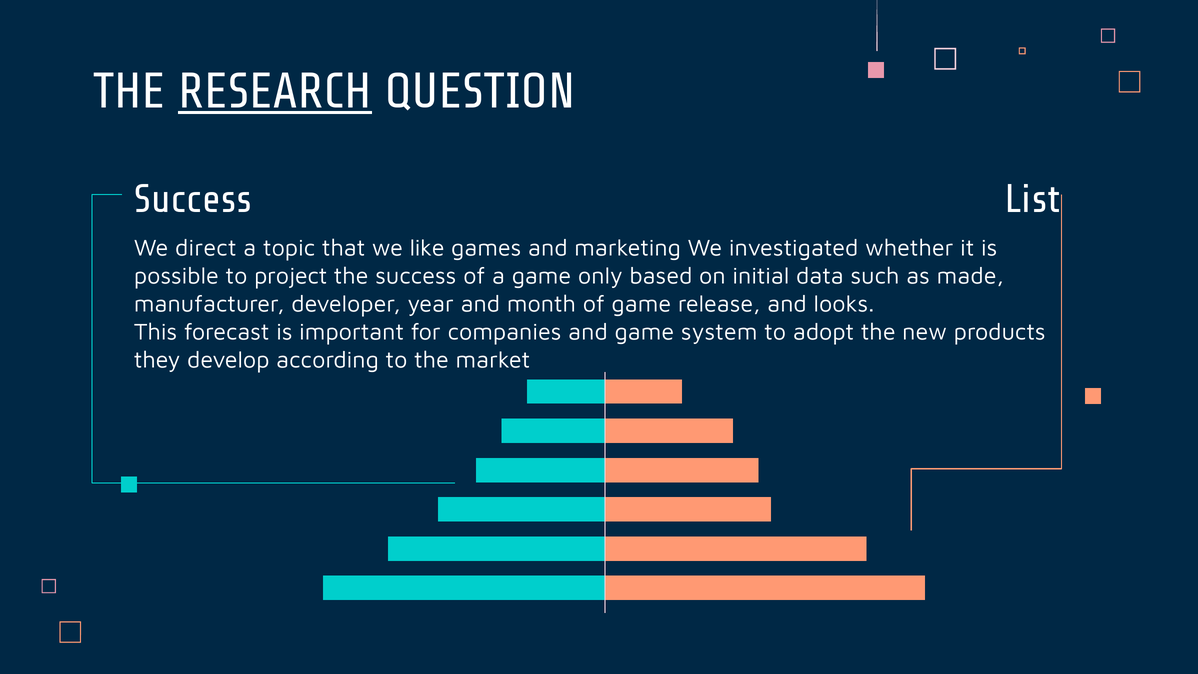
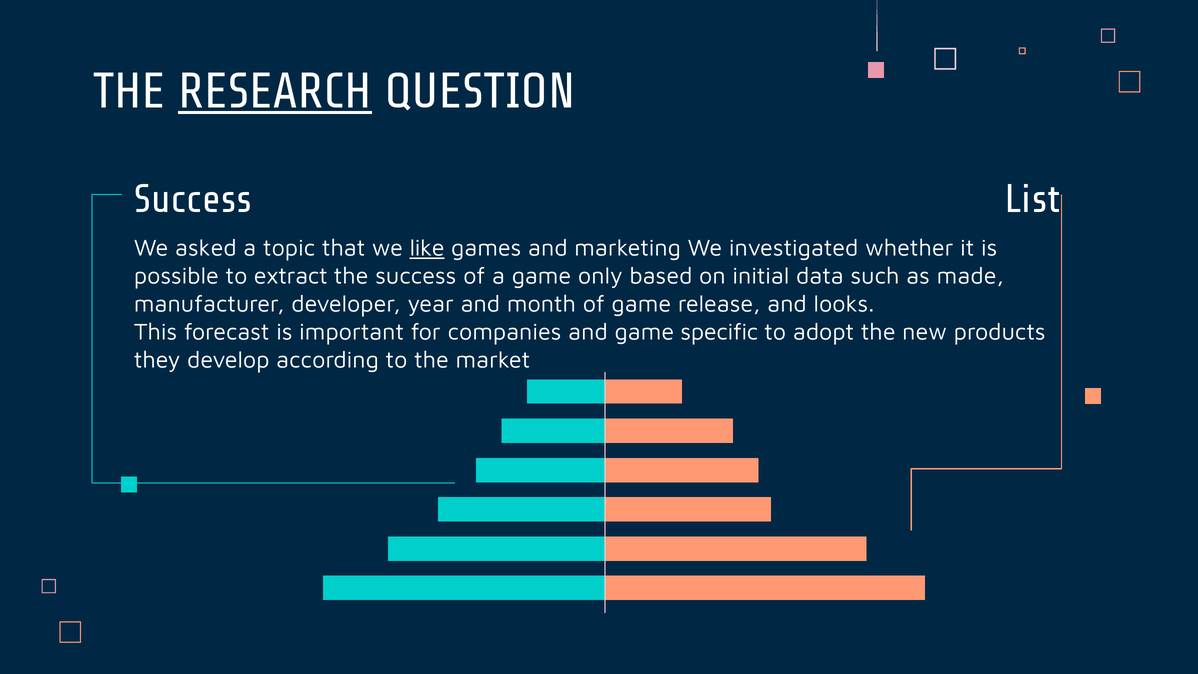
direct: direct -> asked (206, 248)
like underline: none -> present (427, 248)
project: project -> extract (291, 276)
system: system -> specific (719, 332)
